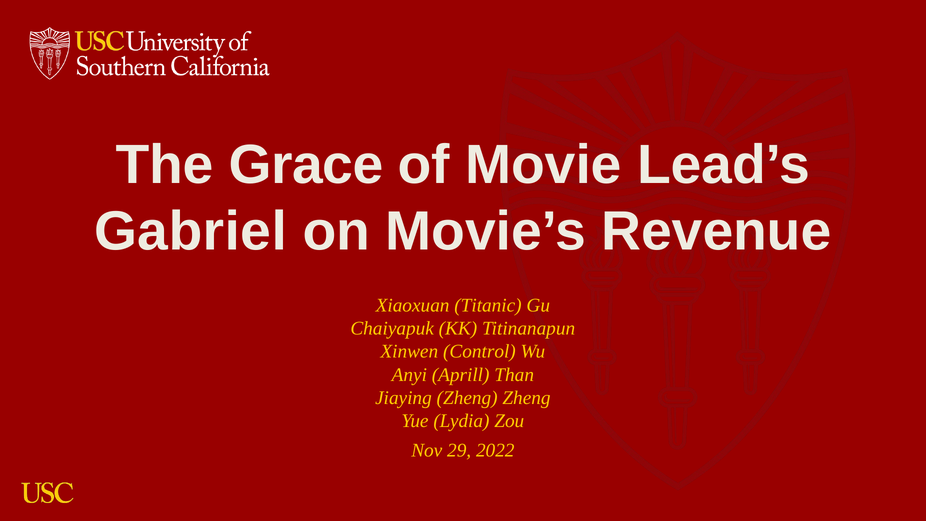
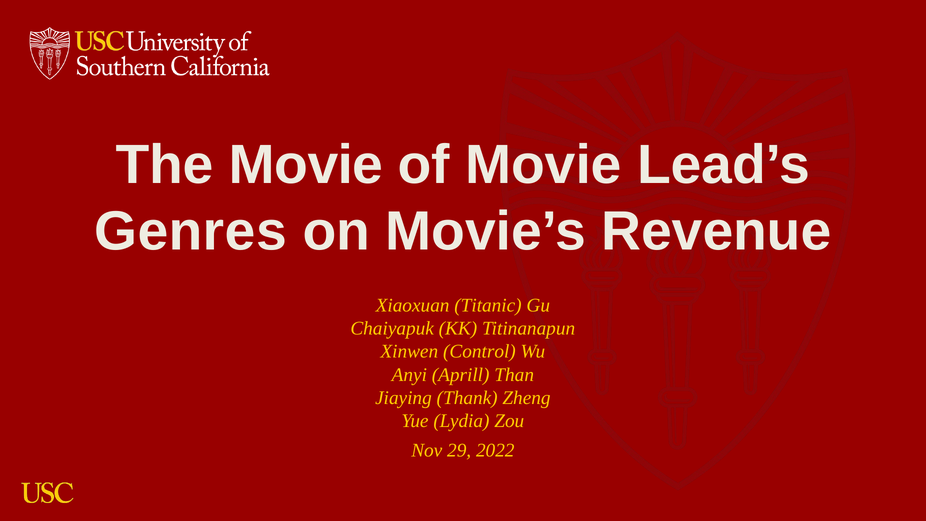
The Grace: Grace -> Movie (306, 165)
Gabriel: Gabriel -> Genres (190, 231)
Jiaying Zheng: Zheng -> Thank (467, 398)
